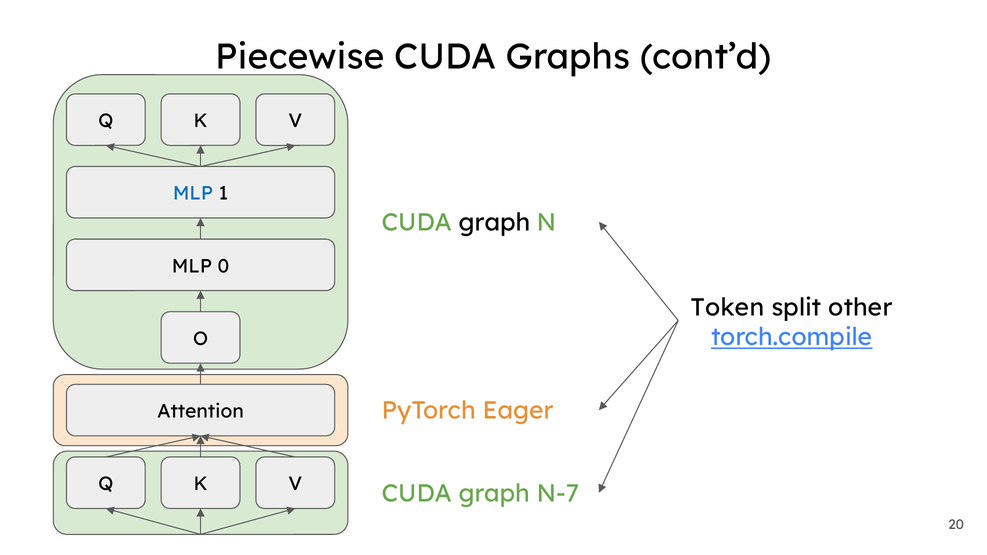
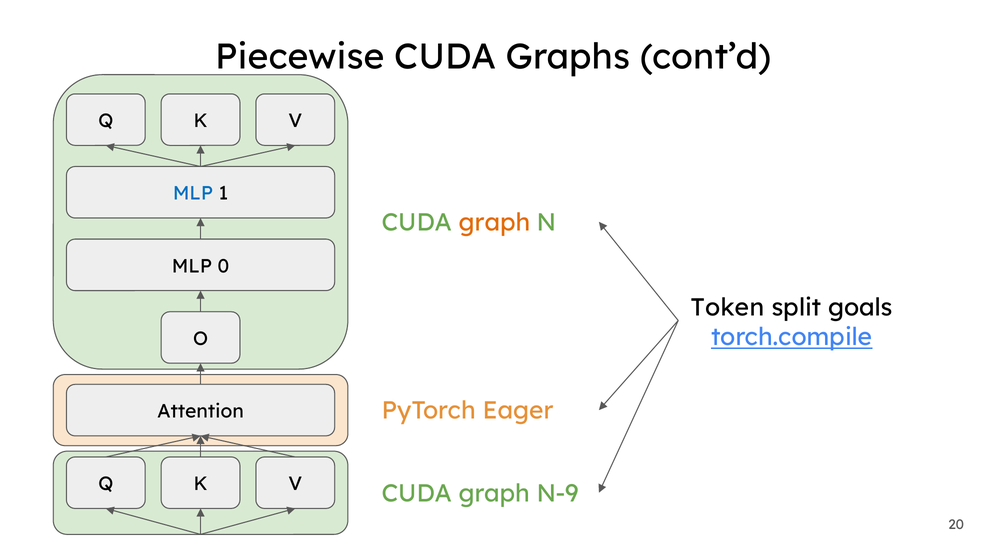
graph colour: black -> orange (495, 223)
other: other -> goals (861, 308)
N-7: N-7 -> N-9 (558, 494)
